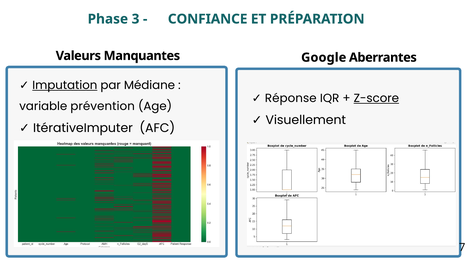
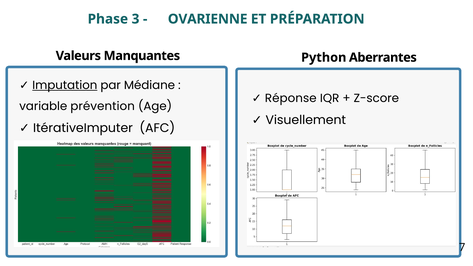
CONFIANCE: CONFIANCE -> OVARIENNE (208, 19)
Google: Google -> Python (324, 58)
Z-score underline: present -> none (376, 98)
